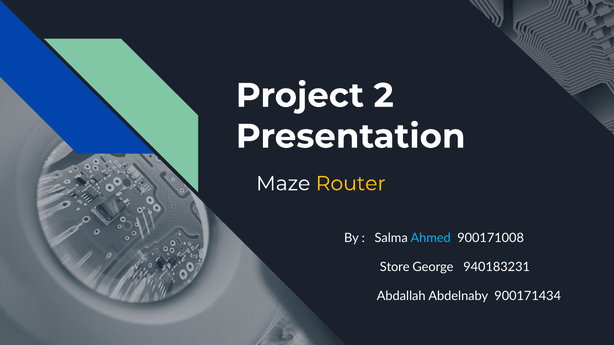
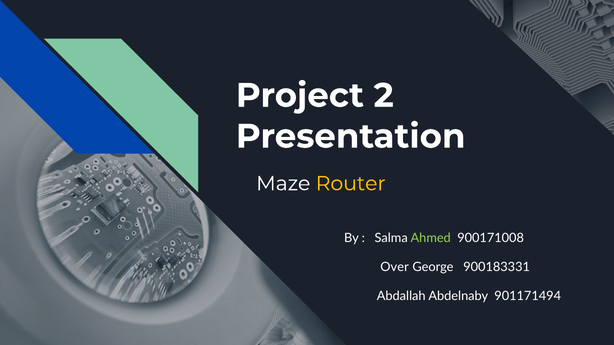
Ahmed colour: light blue -> light green (431, 238)
Store: Store -> Over (395, 267)
940183231: 940183231 -> 900183331 (497, 267)
900171434: 900171434 -> 901171494 (528, 296)
